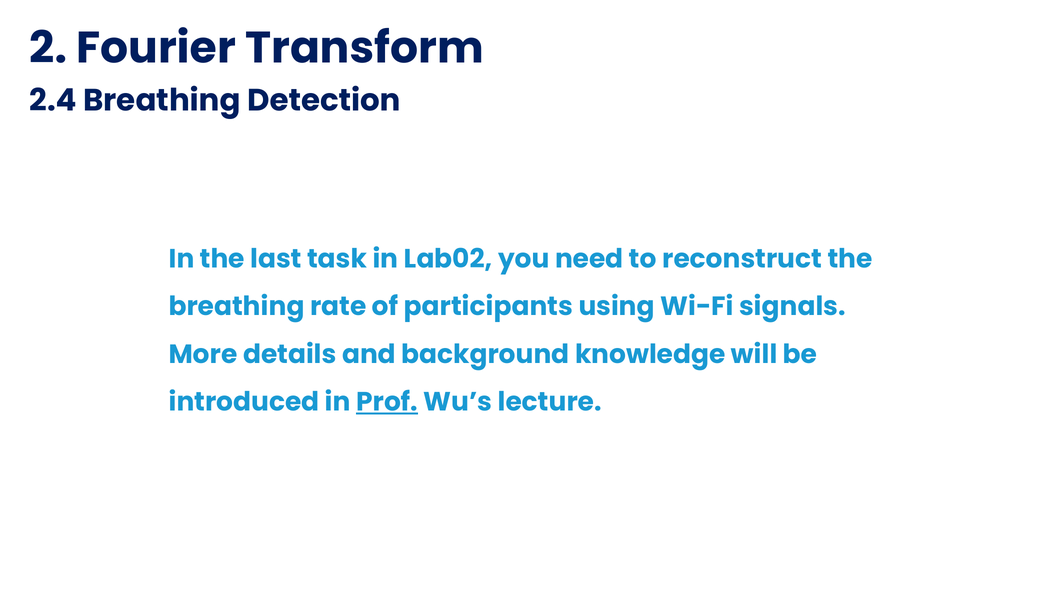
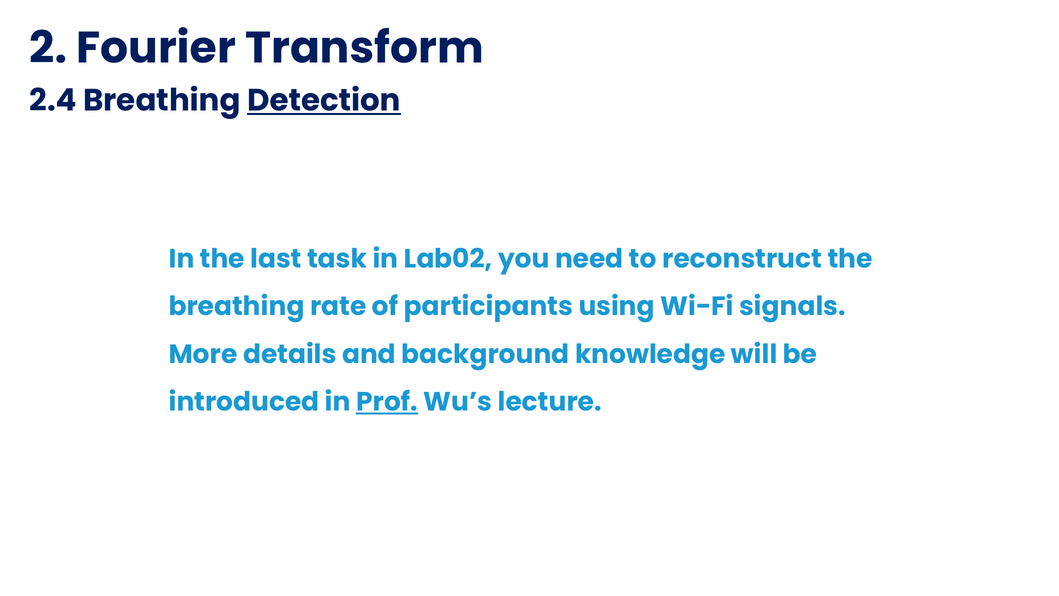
Detection underline: none -> present (324, 101)
